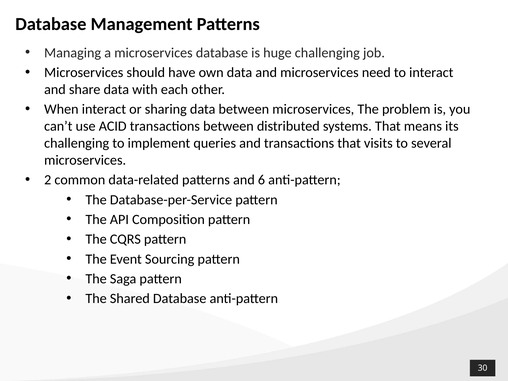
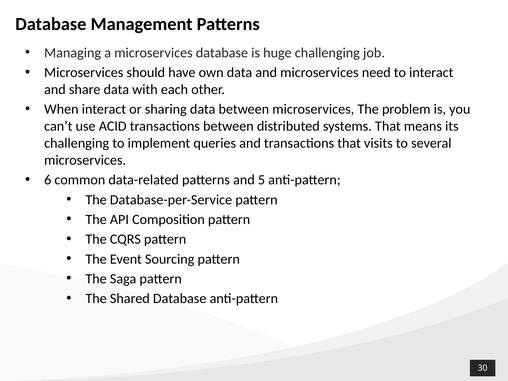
2: 2 -> 6 (48, 180)
6: 6 -> 5 (261, 180)
